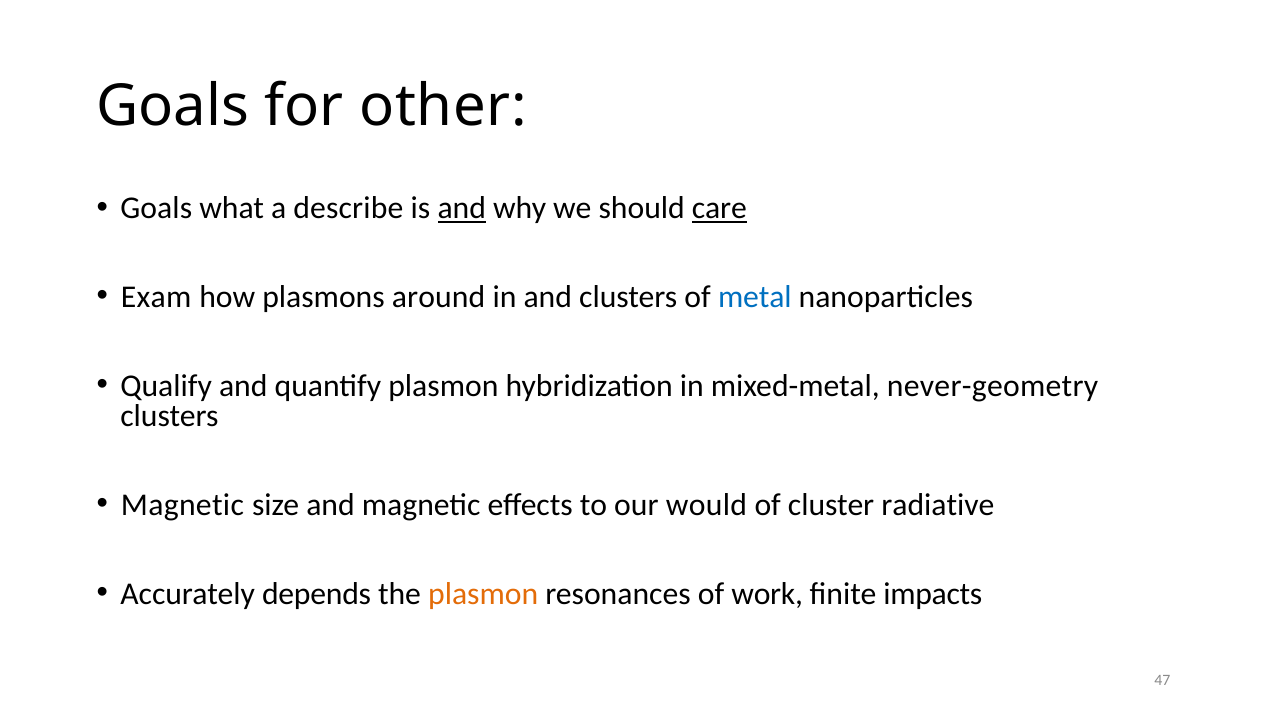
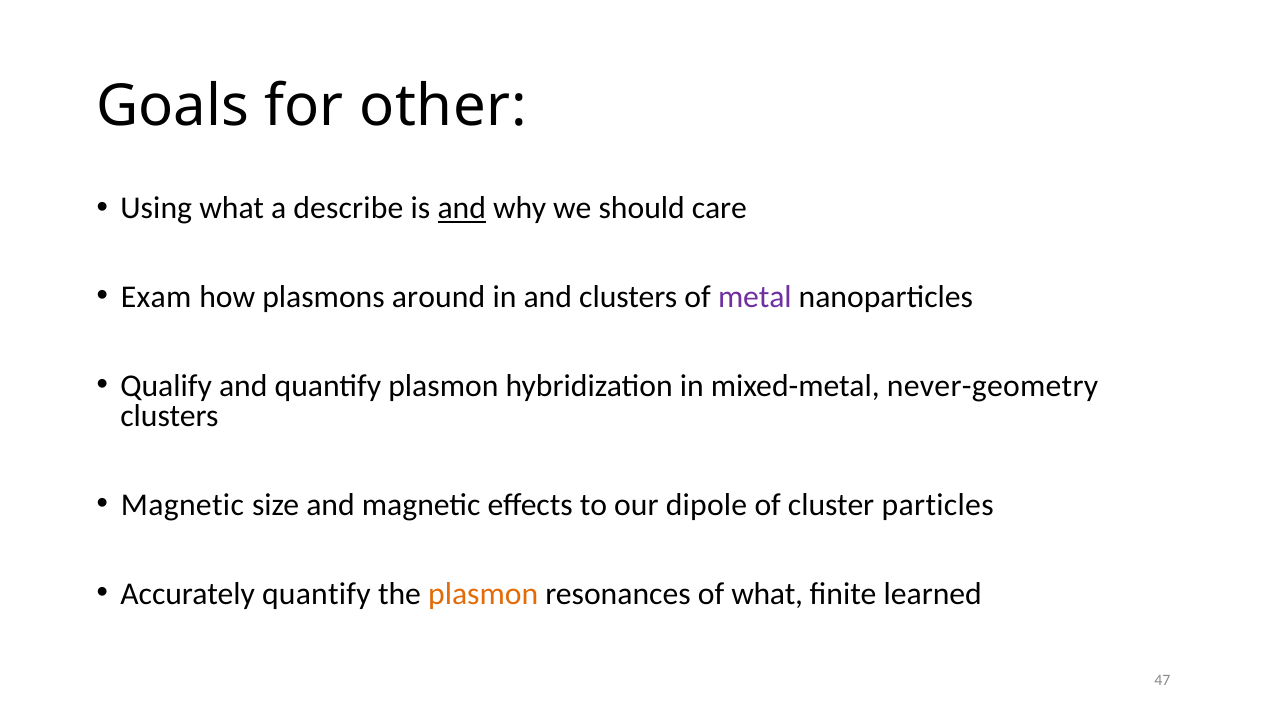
Goals: Goals -> Using (156, 209)
care underline: present -> none (719, 209)
metal colour: blue -> purple (755, 297)
would: would -> dipole (706, 506)
radiative: radiative -> particles (938, 506)
Accurately depends: depends -> quantify (316, 594)
of work: work -> what (767, 594)
impacts: impacts -> learned (933, 594)
